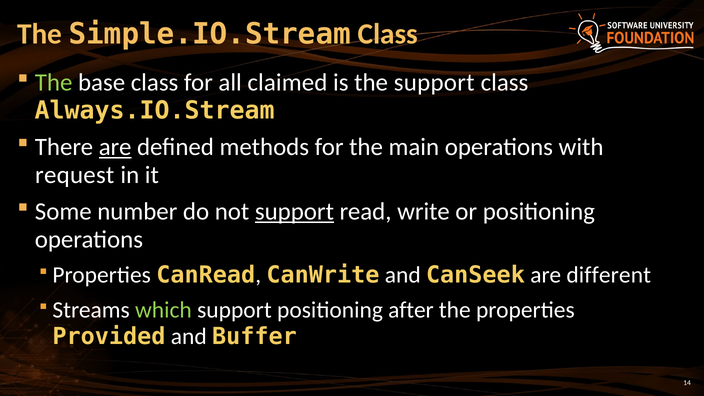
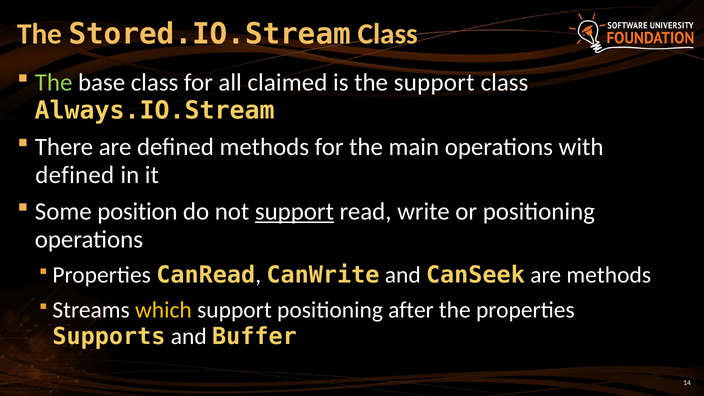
Simple.IO.Stream: Simple.IO.Stream -> Stored.IO.Stream (210, 34)
are underline: present -> none (115, 147)
request: request -> defined (75, 175)
number: number -> position (137, 212)
are different: different -> methods (609, 275)
which colour: light green -> yellow (163, 310)
Provided: Provided -> Supports (109, 336)
